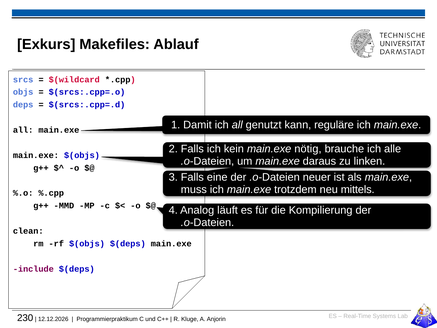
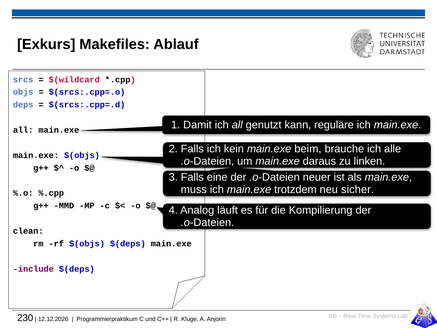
nötig: nötig -> beim (308, 149)
mittels: mittels -> sicher (358, 189)
